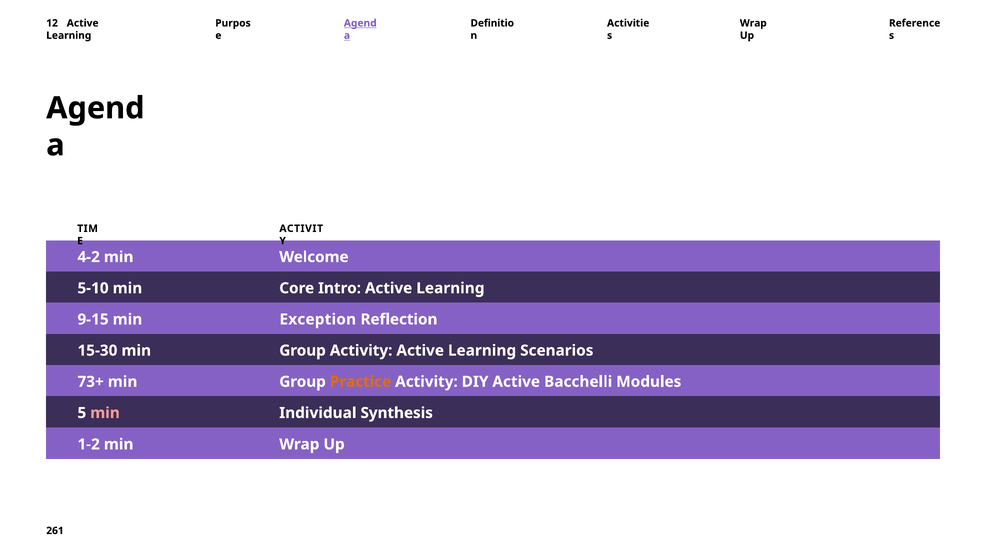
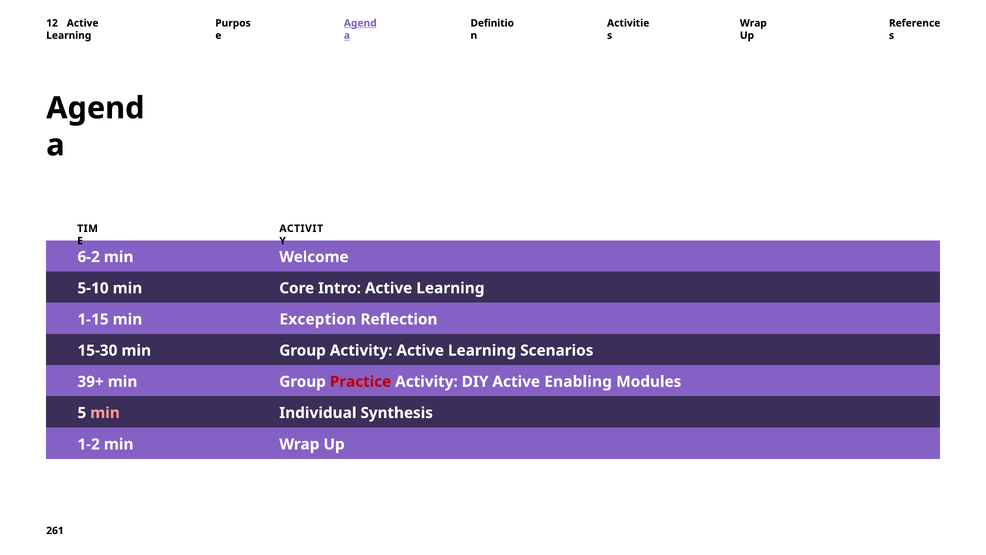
4-2: 4-2 -> 6-2 (89, 257)
9-15: 9-15 -> 1-15 (93, 319)
73+: 73+ -> 39+ (91, 382)
Practice colour: orange -> red (361, 381)
Bacchelli: Bacchelli -> Enabling (578, 381)
